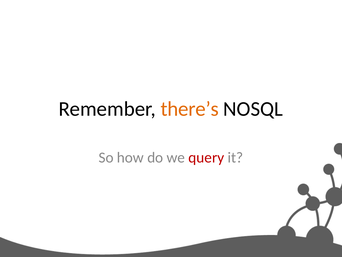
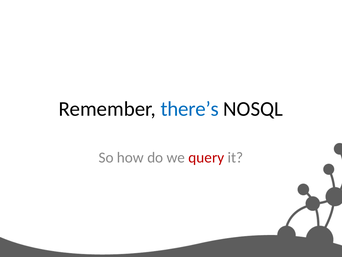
there’s colour: orange -> blue (190, 109)
